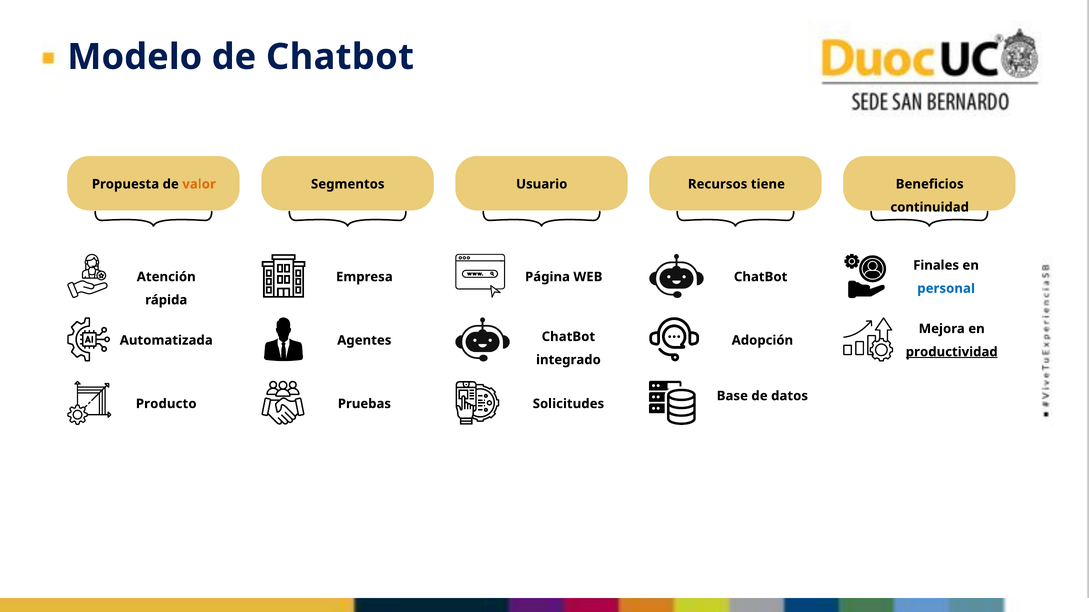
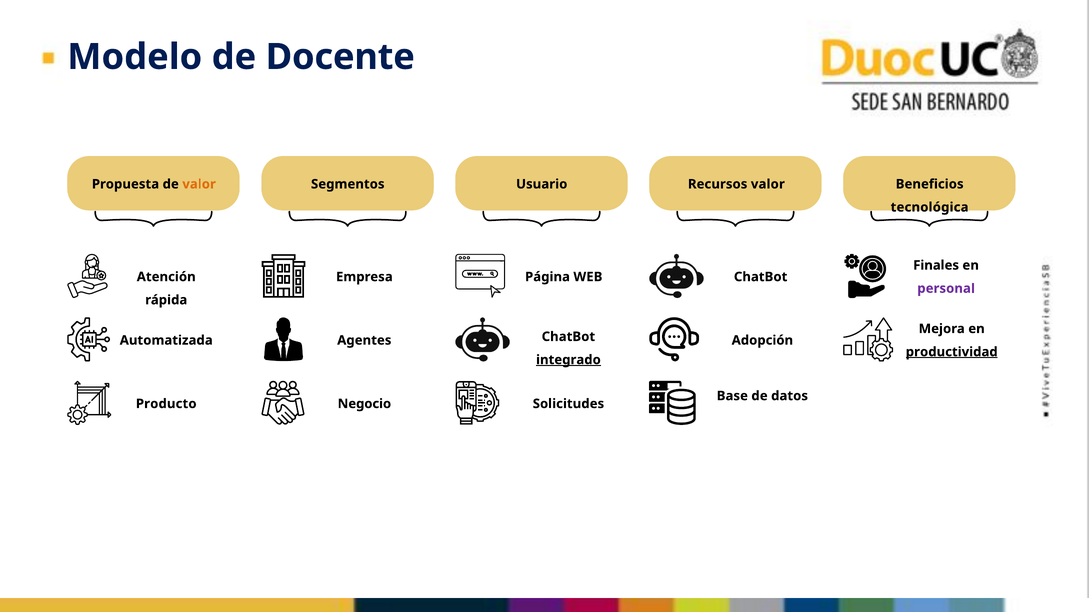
de Chatbot: Chatbot -> Docente (340, 57)
Recursos tiene: tiene -> valor (768, 184)
continuidad: continuidad -> tecnológica (930, 207)
personal colour: blue -> purple (946, 289)
integrado underline: none -> present (568, 360)
Pruebas: Pruebas -> Negocio (364, 404)
